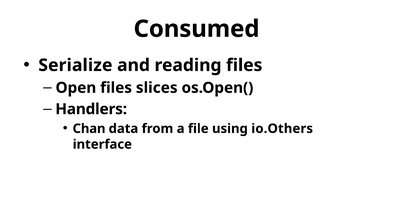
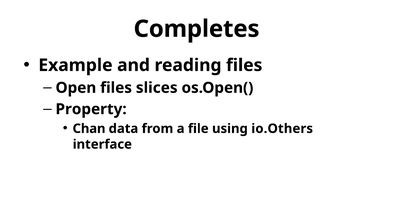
Consumed: Consumed -> Completes (197, 29)
Serialize: Serialize -> Example (75, 65)
Handlers: Handlers -> Property (91, 109)
